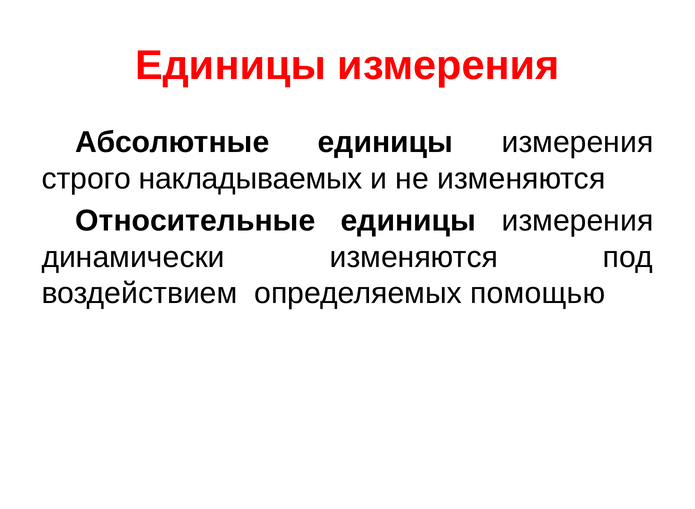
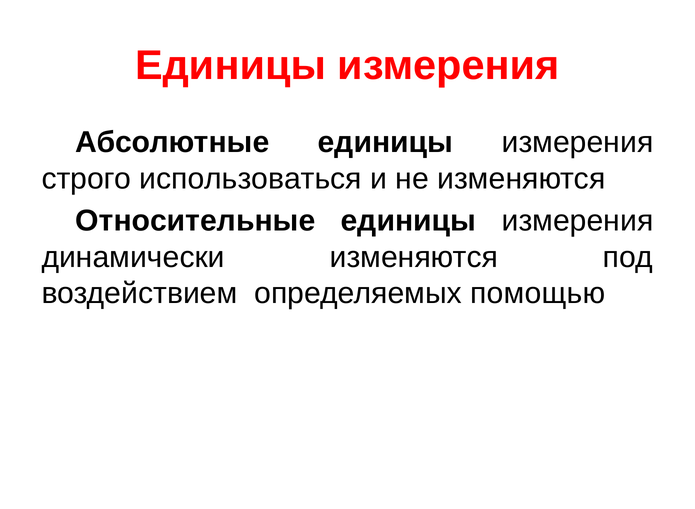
накладываемых: накладываемых -> использоваться (251, 179)
